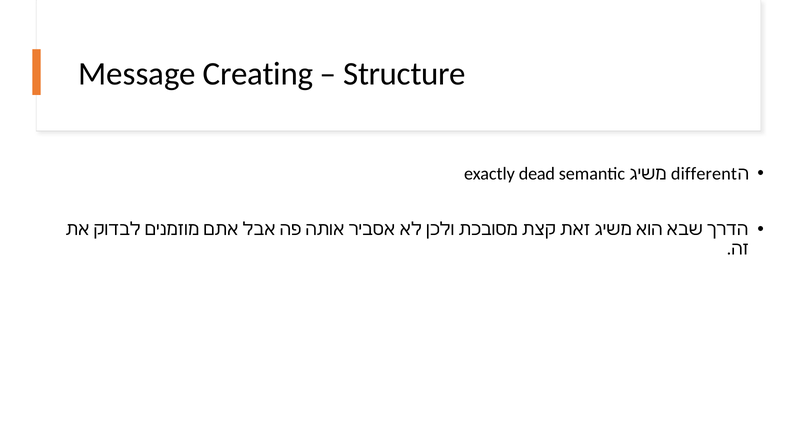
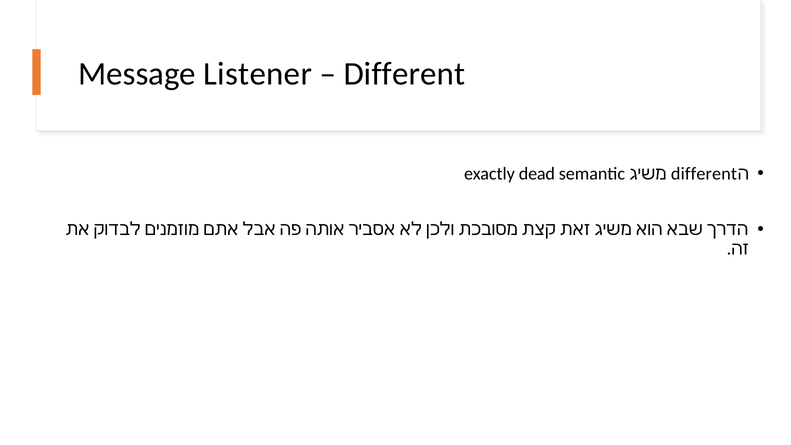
Creating: Creating -> Listener (258, 74)
Structure: Structure -> Different (404, 74)
